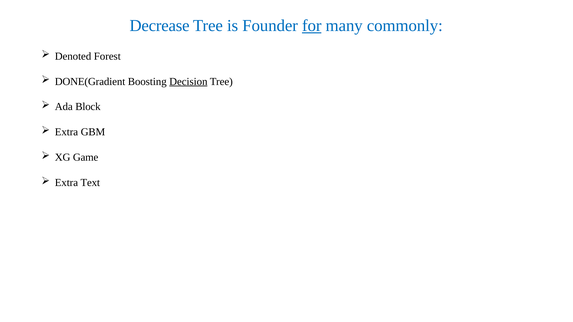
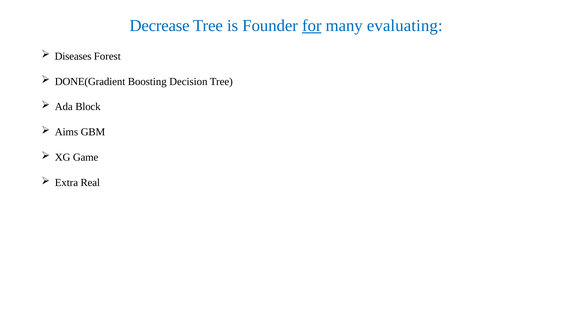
commonly: commonly -> evaluating (405, 26)
Denoted: Denoted -> Diseases (73, 56)
Decision underline: present -> none (188, 82)
Extra: Extra -> Aims (66, 132)
Text: Text -> Real (90, 183)
